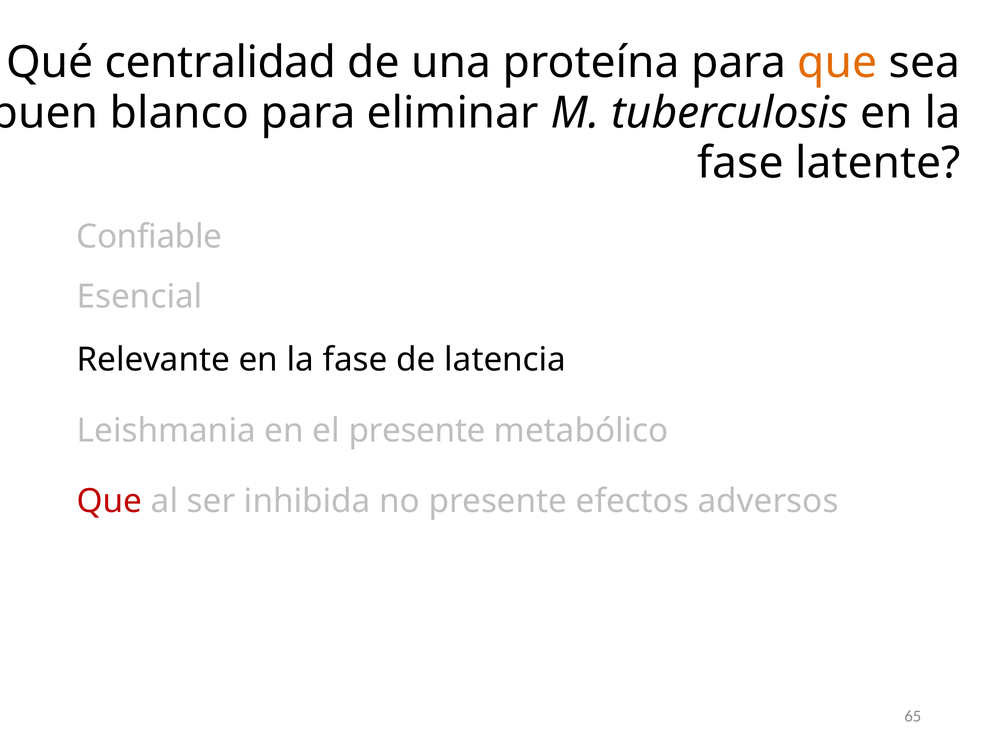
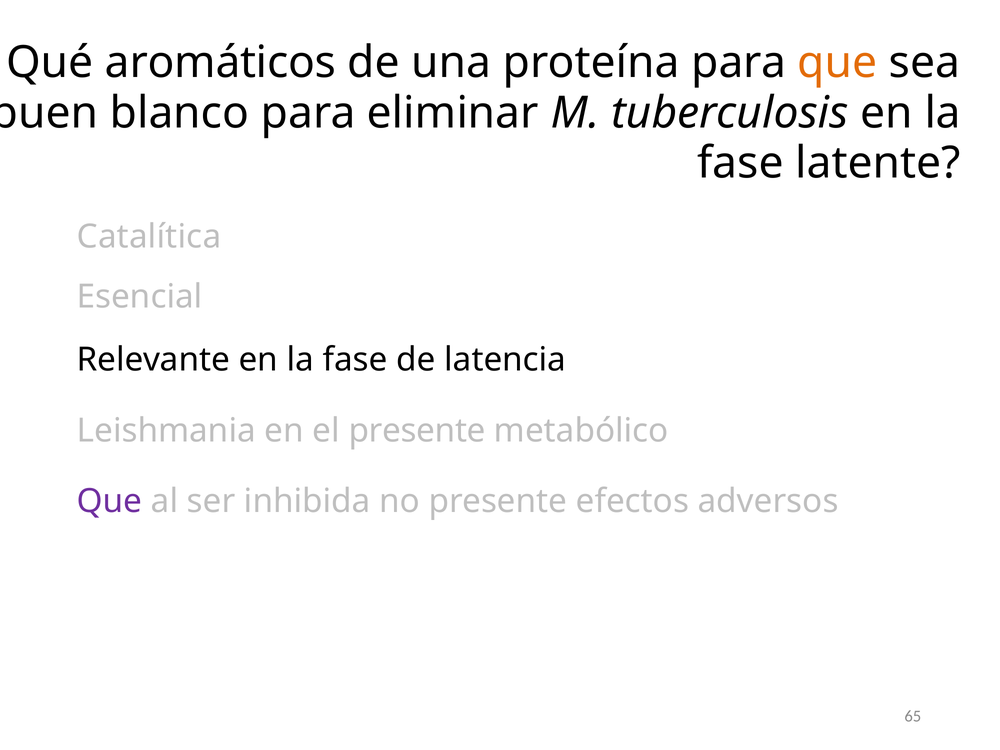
centralidad: centralidad -> aromáticos (221, 63)
Confiable: Confiable -> Catalítica (149, 237)
Que colour: red -> purple (110, 501)
